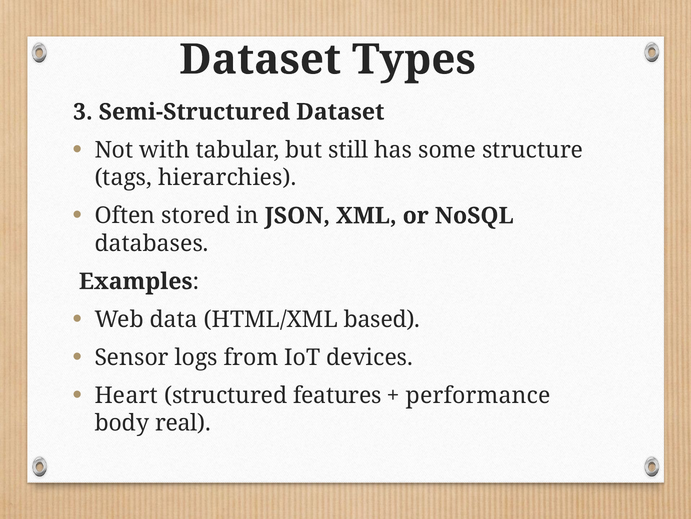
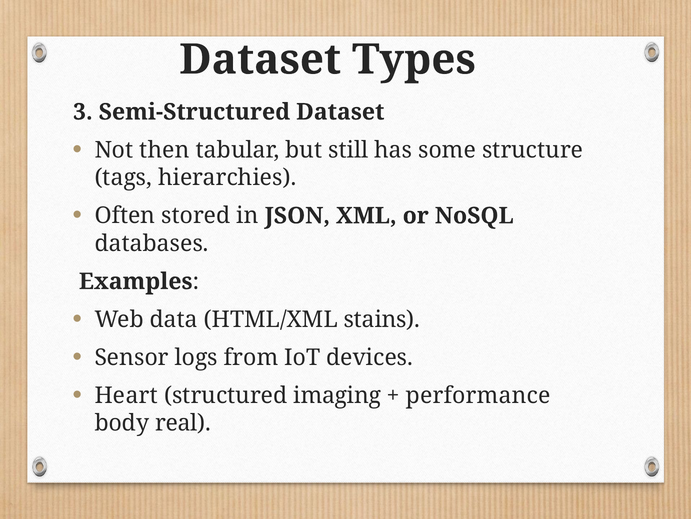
with: with -> then (165, 150)
based: based -> stains (382, 319)
features: features -> imaging (337, 395)
